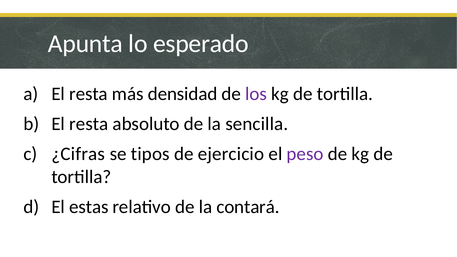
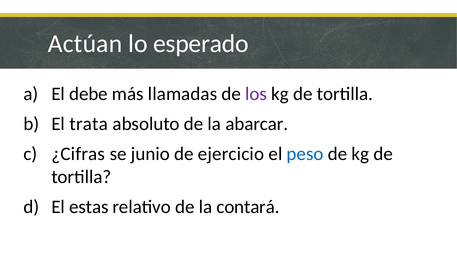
Apunta: Apunta -> Actúan (85, 44)
resta: resta -> debe (89, 94)
densidad: densidad -> llamadas (183, 94)
resta: resta -> trata (89, 124)
sencilla: sencilla -> abarcar (257, 124)
tipos: tipos -> junio (150, 154)
peso colour: purple -> blue (305, 154)
